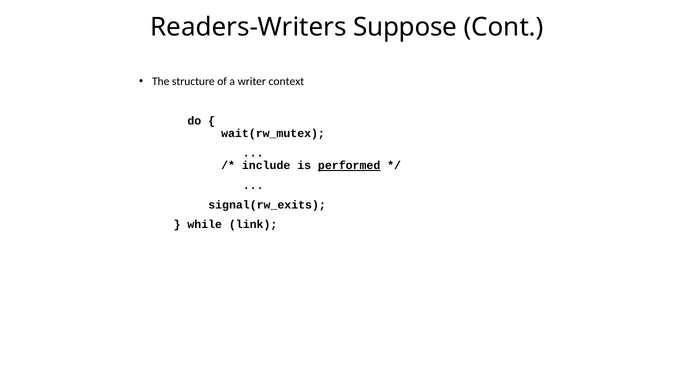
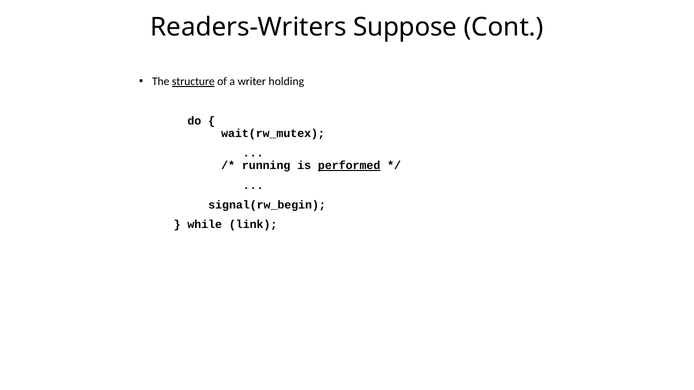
structure underline: none -> present (193, 82)
context: context -> holding (286, 82)
include: include -> running (266, 166)
signal(rw_exits: signal(rw_exits -> signal(rw_begin (267, 205)
